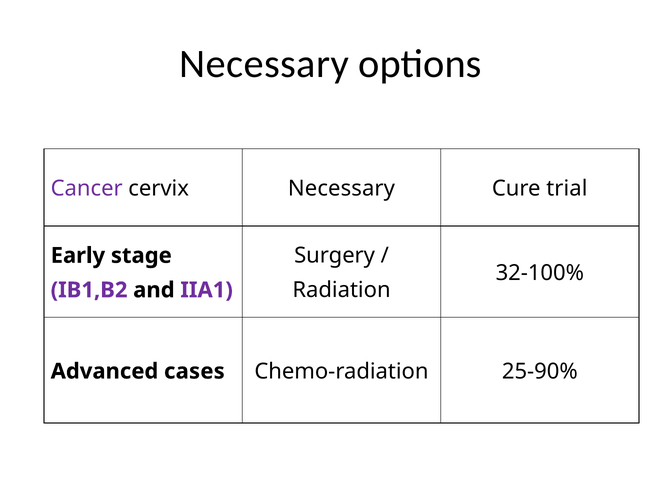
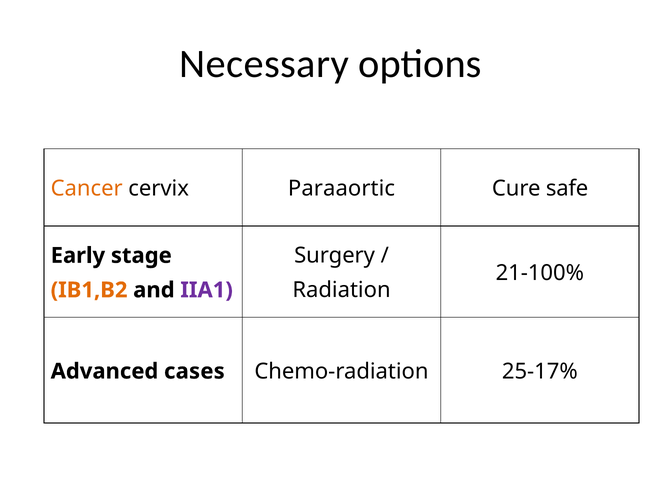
Cancer colour: purple -> orange (87, 189)
cervix Necessary: Necessary -> Paraaortic (341, 189)
trial: trial -> safe (567, 189)
32-100%: 32-100% -> 21-100% (540, 273)
IB1,B2 colour: purple -> orange (89, 290)
25-90%: 25-90% -> 25-17% (540, 371)
